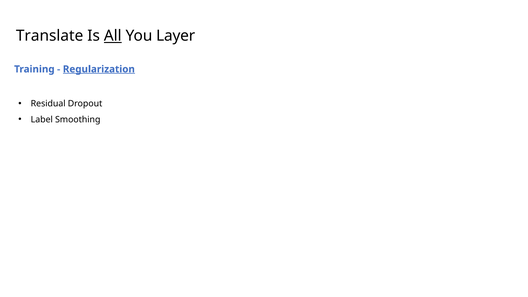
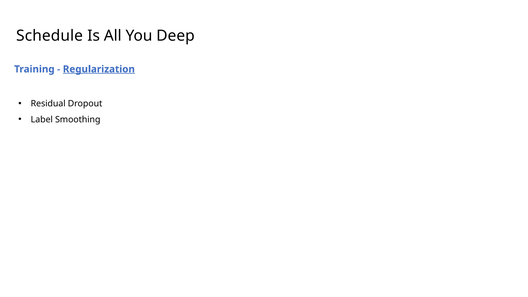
Translate: Translate -> Schedule (50, 36)
All underline: present -> none (113, 36)
Layer: Layer -> Deep (176, 36)
